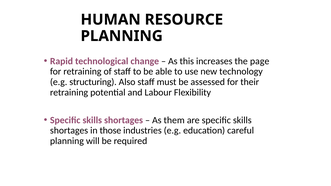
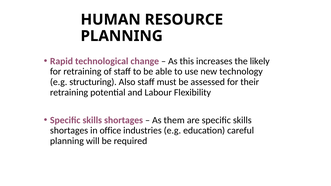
page: page -> likely (260, 61)
those: those -> office (110, 131)
